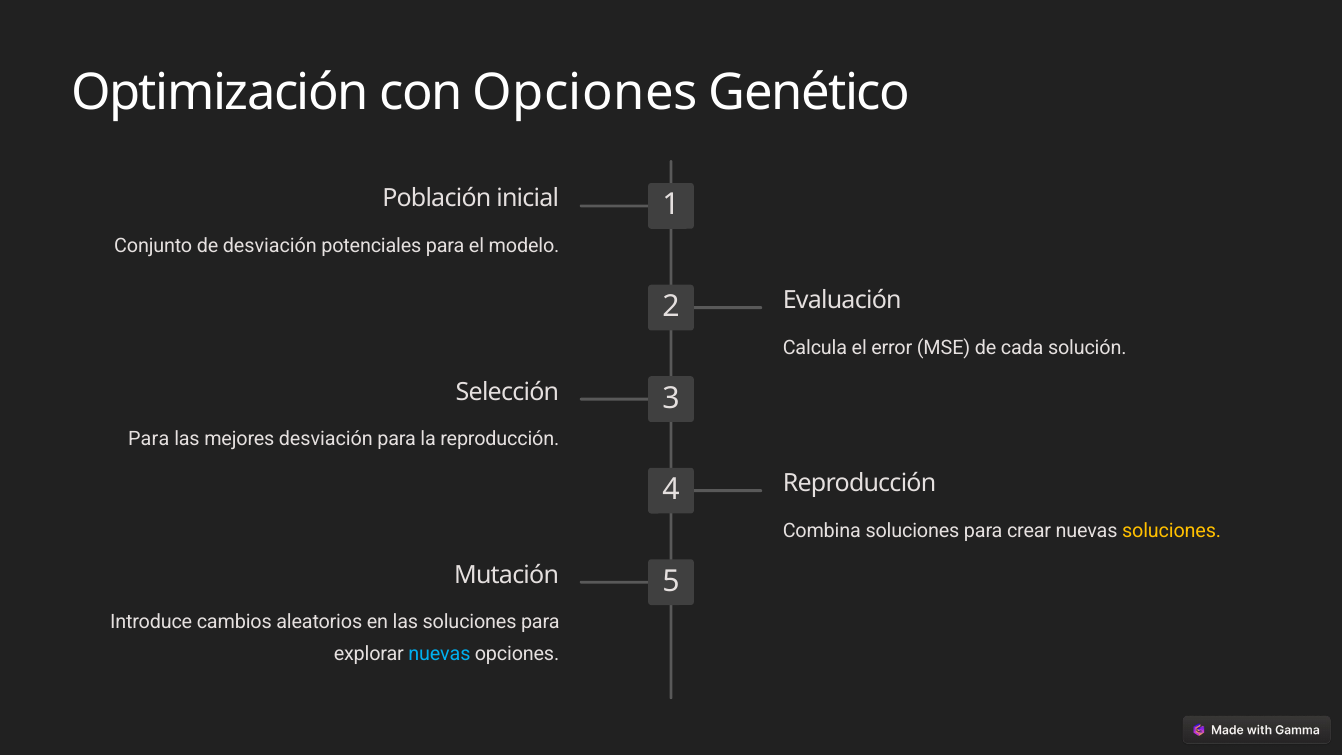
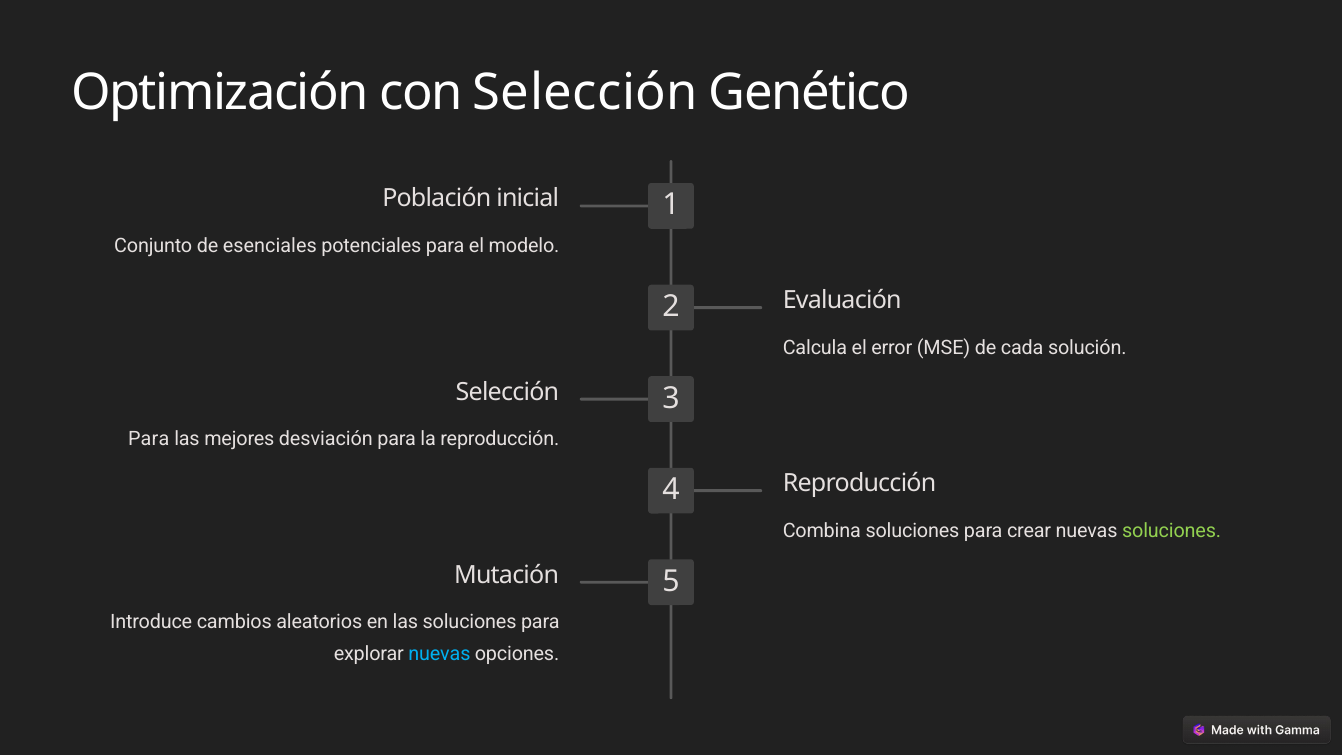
con Opciones: Opciones -> Selección (585, 93)
de desviación: desviación -> esenciales (270, 246)
soluciones colour: yellow -> light green (1172, 531)
